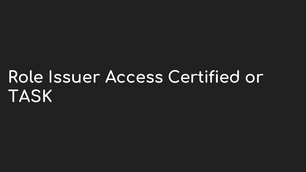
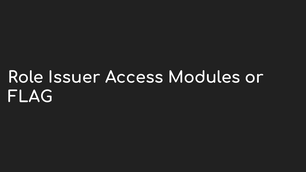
Certified: Certified -> Modules (204, 77)
TASK: TASK -> FLAG (30, 97)
